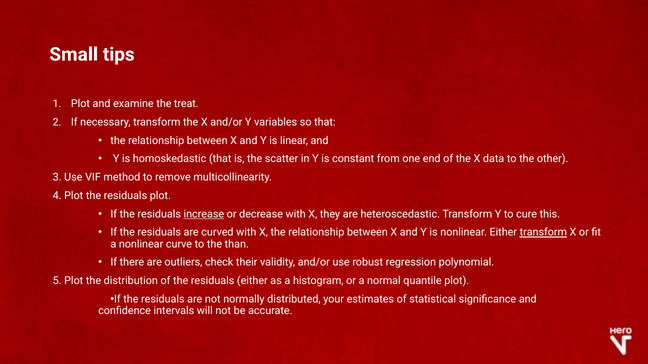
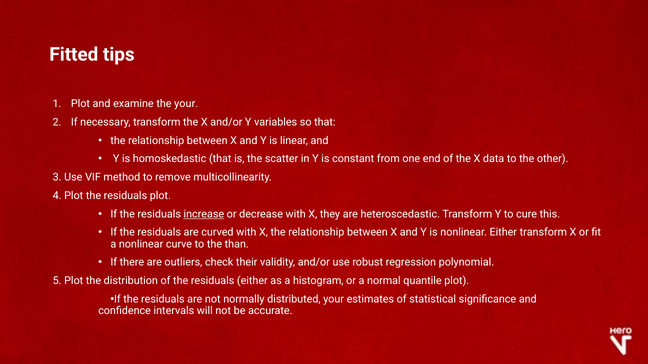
Small: Small -> Fitted (74, 54)
the treat: treat -> your (186, 104)
transform underline: present -> none (543, 233)
